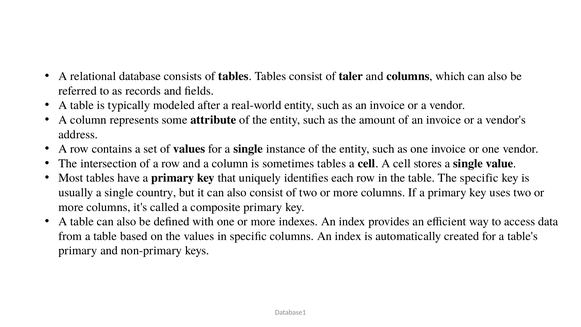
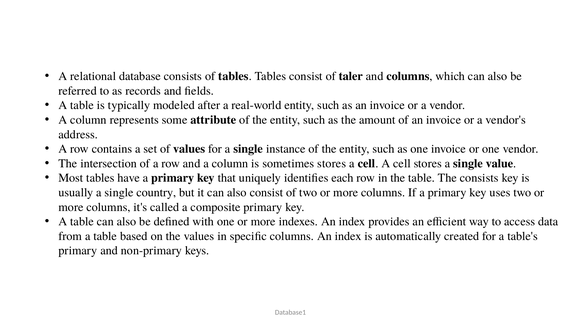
sometimes tables: tables -> stores (332, 163)
The specific: specific -> consists (479, 178)
